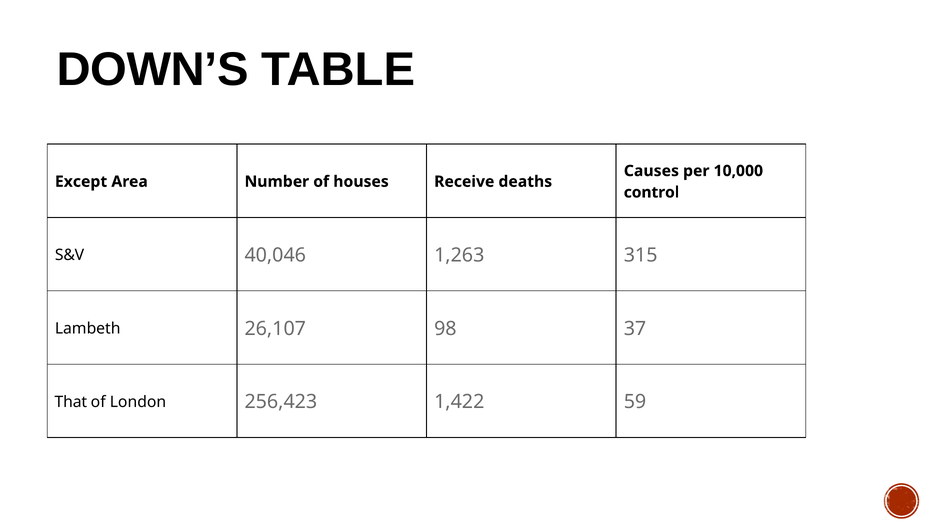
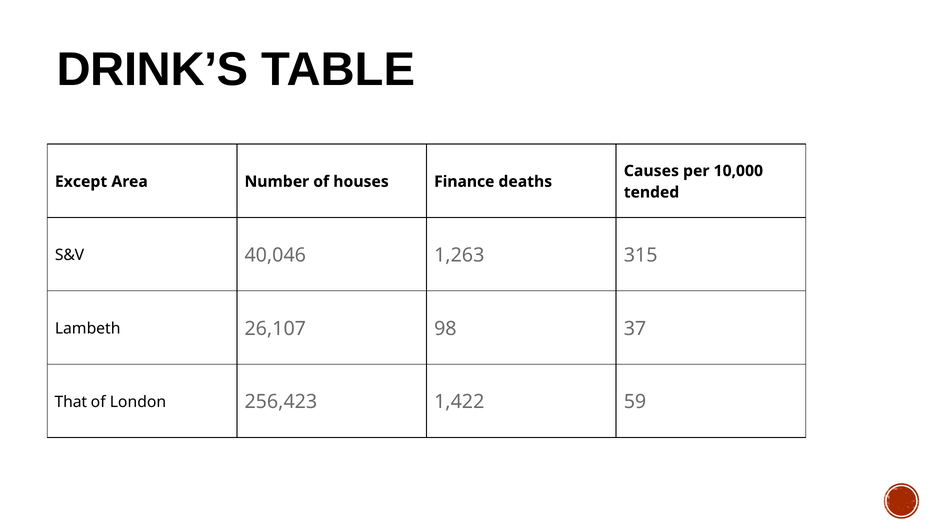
DOWN’S: DOWN’S -> DRINK’S (153, 70)
Receive: Receive -> Finance (464, 182)
control: control -> tended (652, 192)
